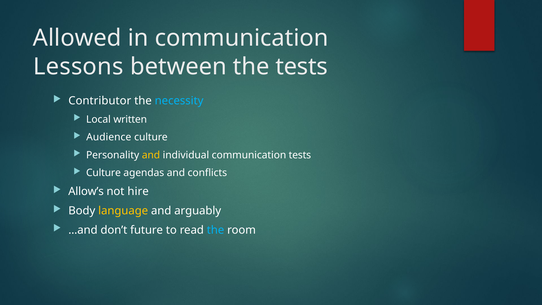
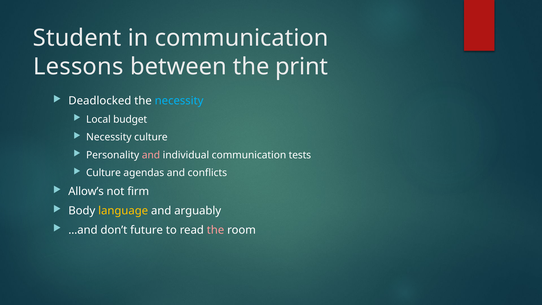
Allowed: Allowed -> Student (77, 38)
the tests: tests -> print (302, 67)
Contributor: Contributor -> Deadlocked (100, 101)
written: written -> budget (130, 119)
Audience: Audience -> Necessity (109, 137)
and colour: yellow -> pink (151, 155)
hire: hire -> firm (138, 191)
the colour: light blue -> pink (216, 230)
